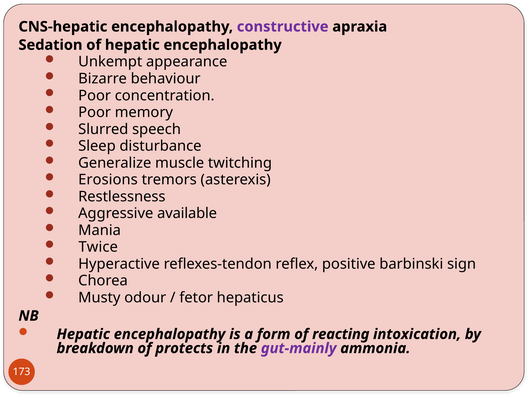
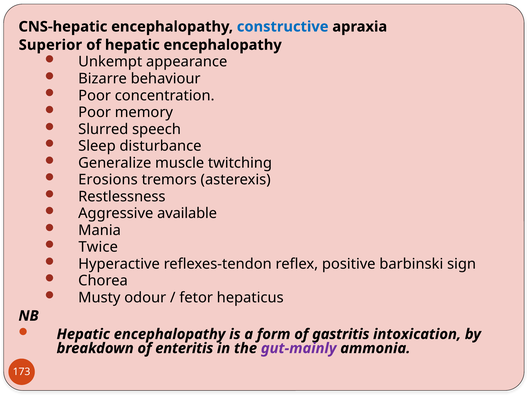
constructive colour: purple -> blue (283, 27)
Sedation: Sedation -> Superior (50, 45)
reacting: reacting -> gastritis (341, 334)
protects: protects -> enteritis (184, 348)
